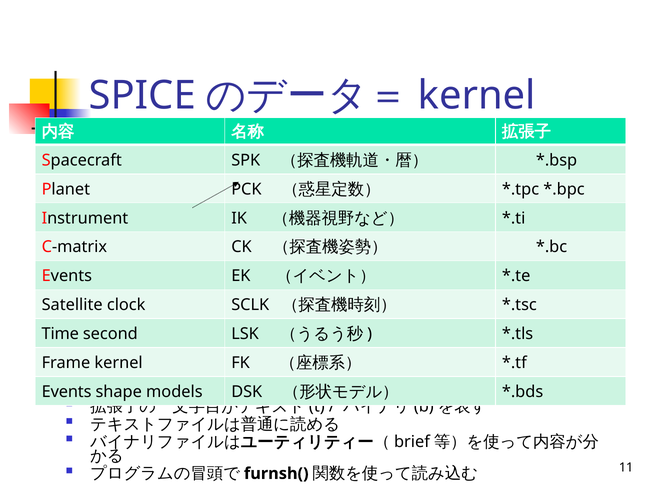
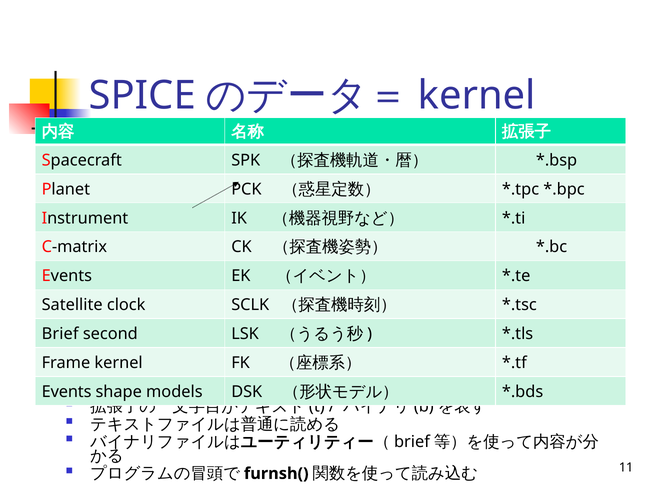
Time: Time -> Brief (60, 334)
